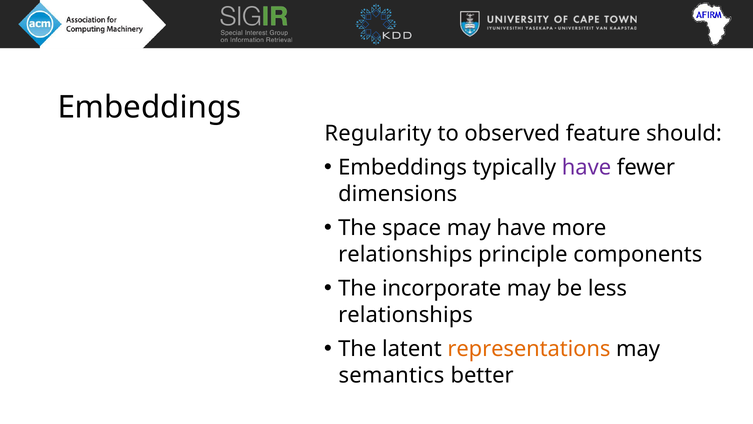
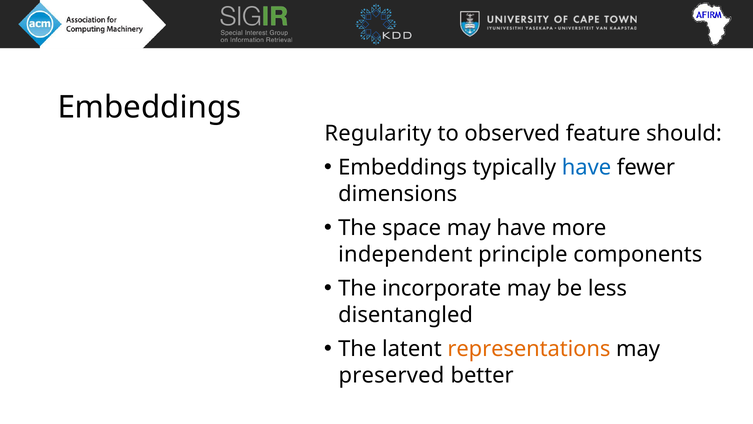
have colour: purple -> blue (586, 167)
relationships: relationships -> independent (405, 254)
relationships: relationships -> disentangled (406, 315)
semantics: semantics -> preserved (391, 375)
